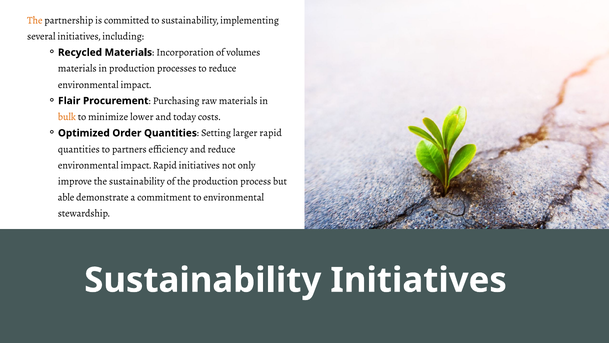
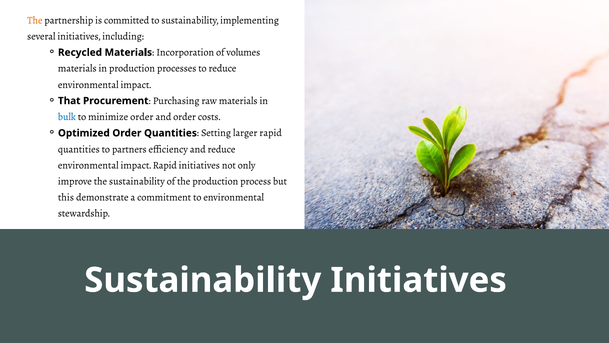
Flair: Flair -> That (69, 101)
bulk colour: orange -> blue (67, 117)
minimize lower: lower -> order (142, 117)
and today: today -> order (185, 117)
able: able -> this (66, 197)
